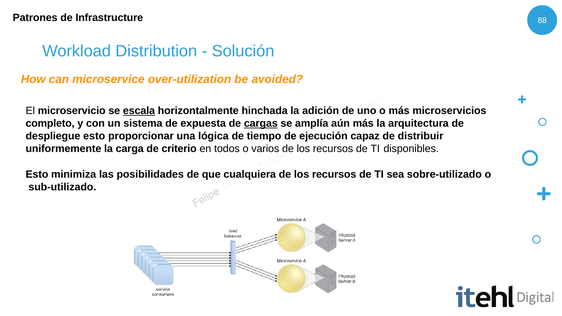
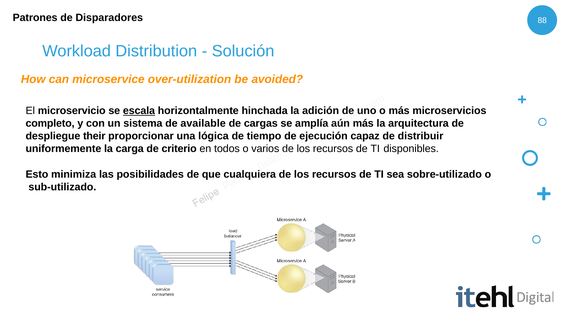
Infrastructure: Infrastructure -> Disparadores (109, 18)
expuesta: expuesta -> available (203, 124)
cargas underline: present -> none (261, 124)
despliegue esto: esto -> their (94, 136)
